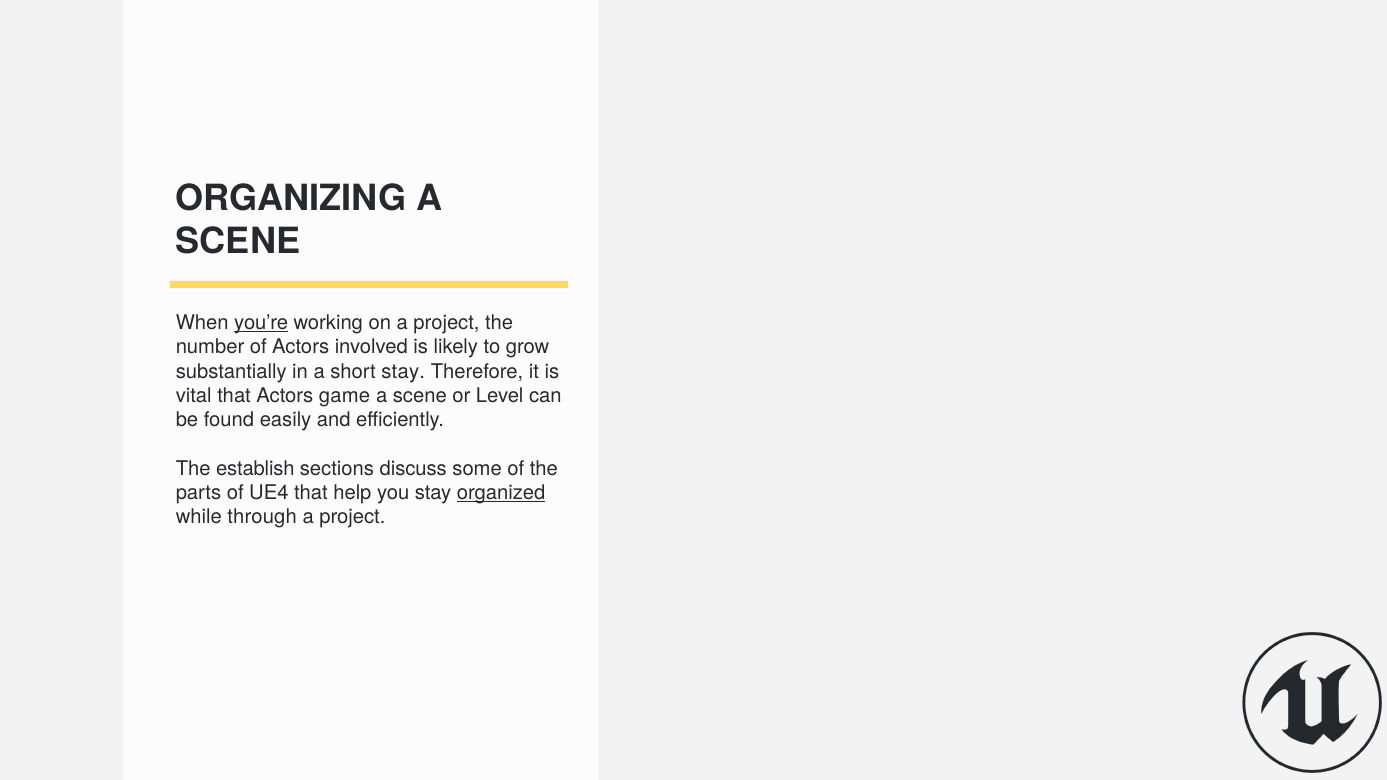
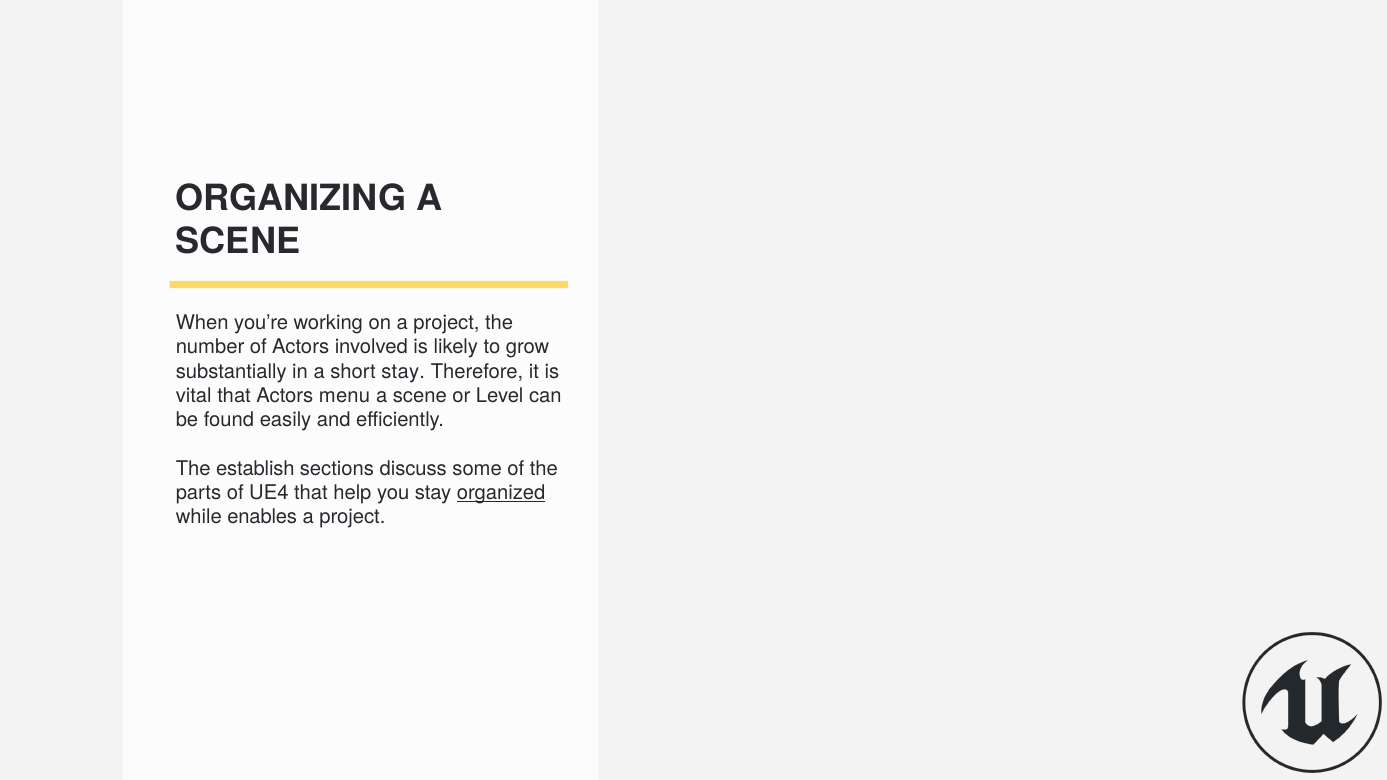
you’re underline: present -> none (261, 323)
game: game -> menu (345, 396)
through: through -> enables (262, 517)
